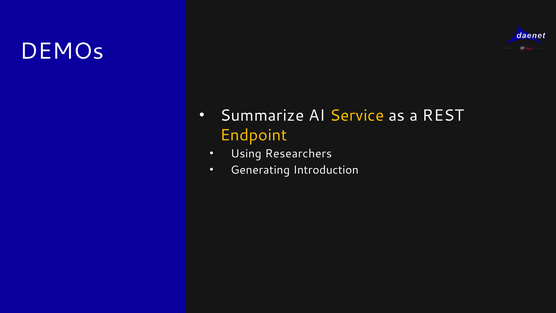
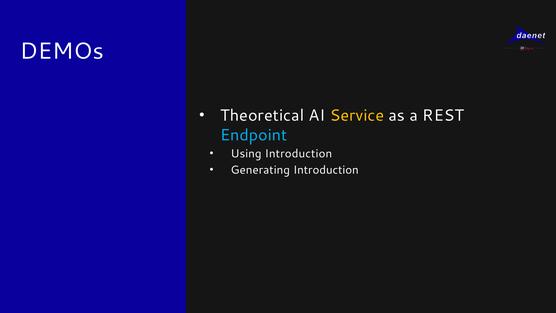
Summarize: Summarize -> Theoretical (262, 115)
Endpoint colour: yellow -> light blue (254, 135)
Using Researchers: Researchers -> Introduction (298, 154)
